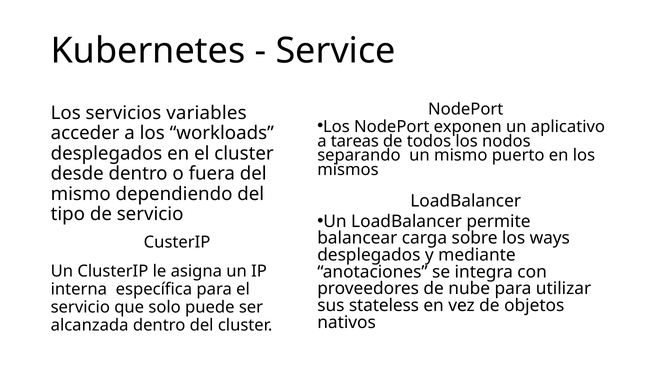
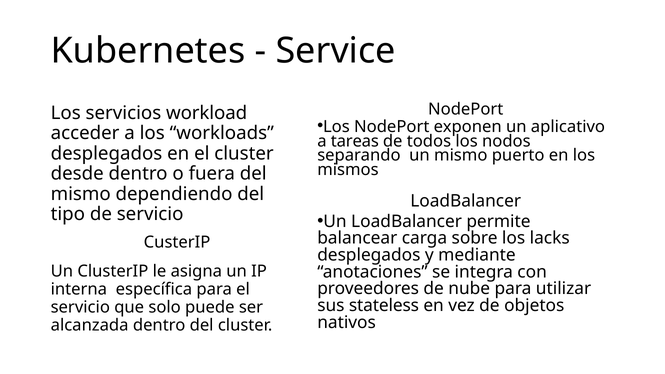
variables: variables -> workload (207, 113)
ways: ways -> lacks (550, 238)
